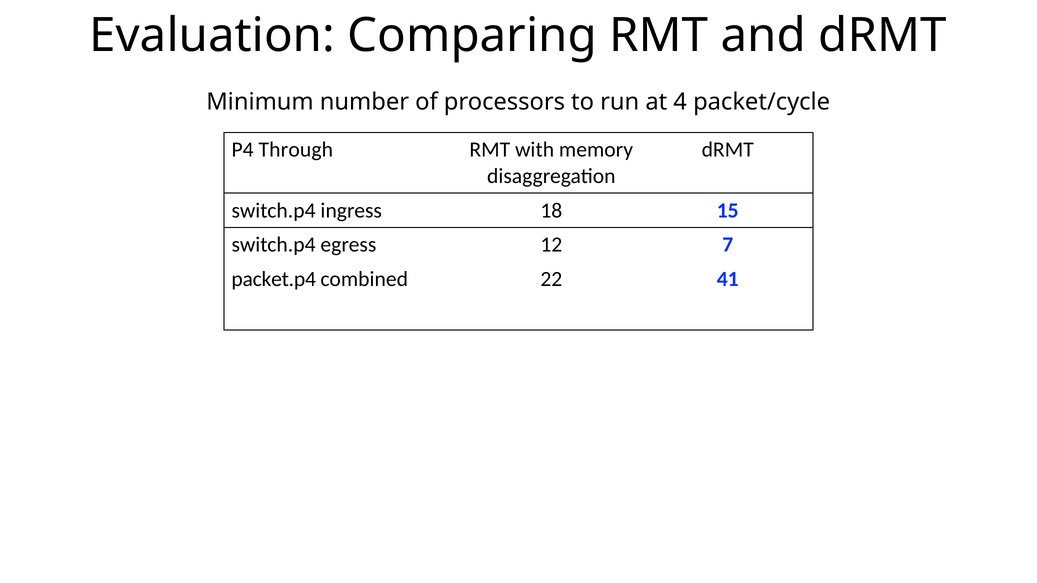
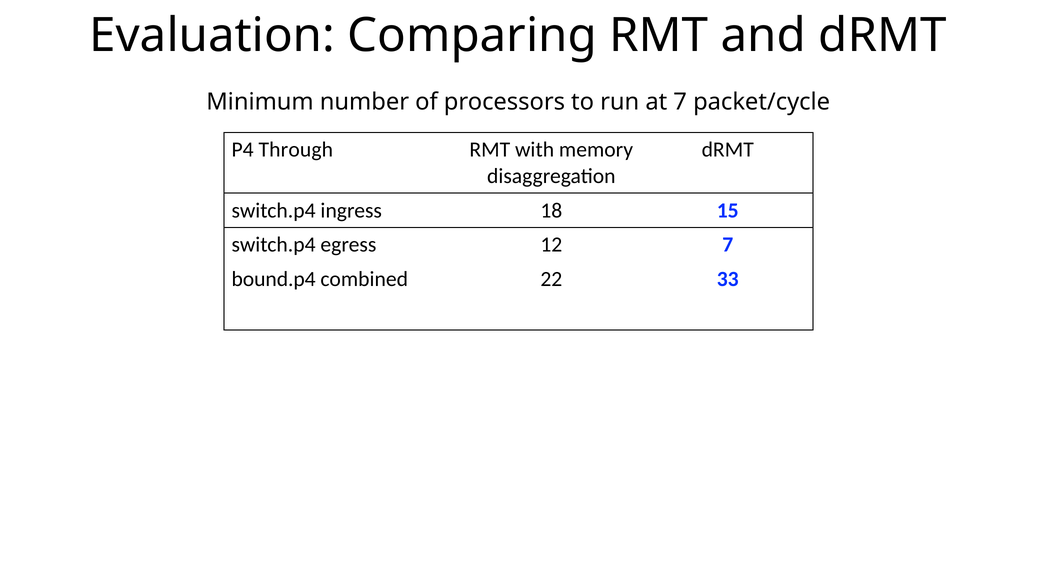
at 4: 4 -> 7 (680, 102)
packet.p4: packet.p4 -> bound.p4 (274, 279)
41: 41 -> 33 (728, 279)
